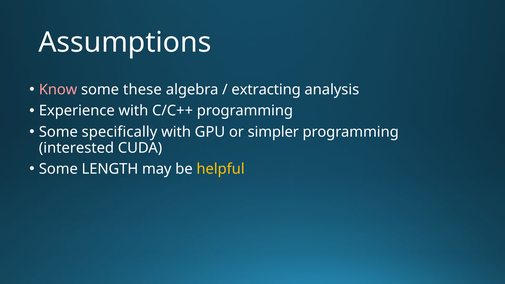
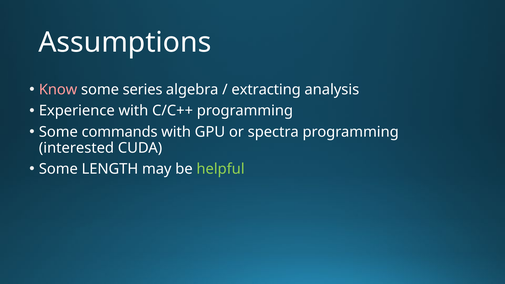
these: these -> series (143, 90)
specifically: specifically -> commands (120, 132)
simpler: simpler -> spectra (273, 132)
helpful colour: yellow -> light green (221, 169)
